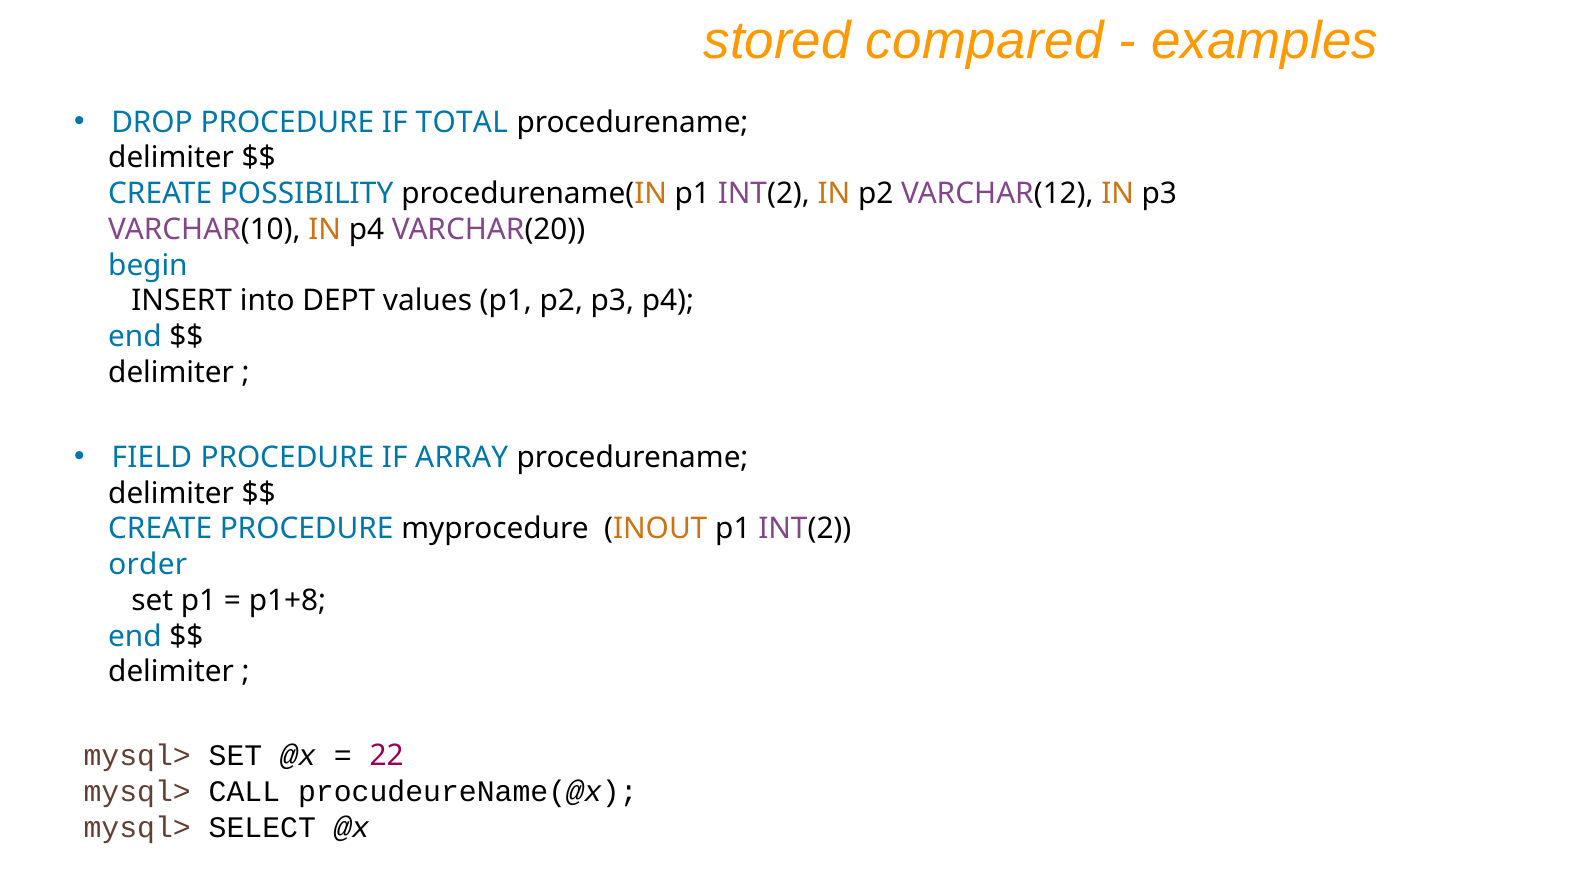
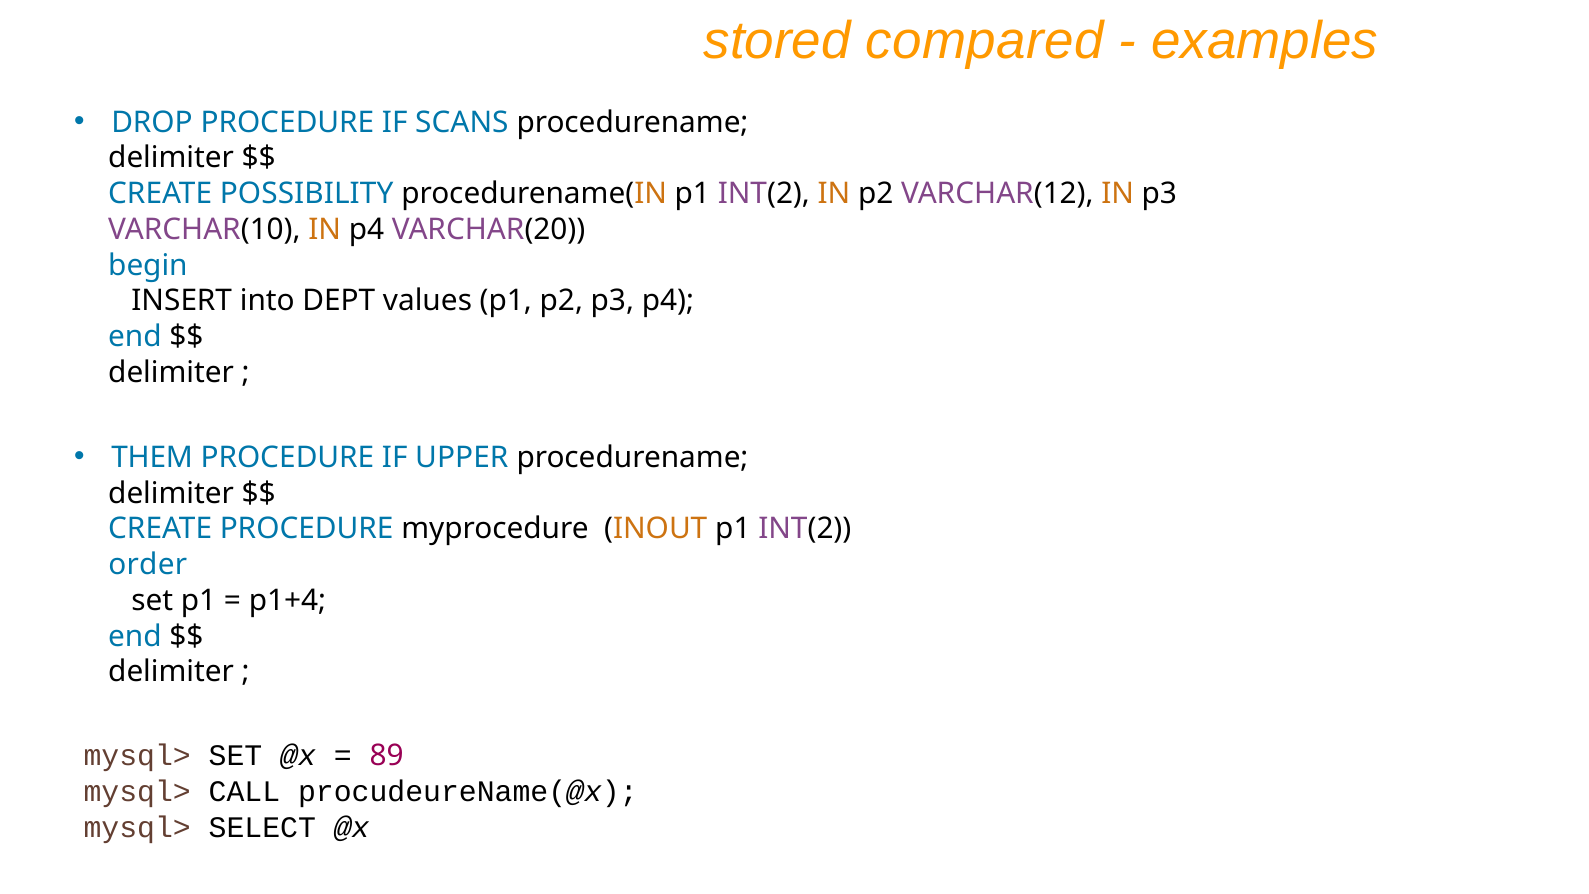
TOTAL: TOTAL -> SCANS (462, 122)
FIELD: FIELD -> THEM (152, 457)
ARRAY: ARRAY -> UPPER (462, 457)
p1+8: p1+8 -> p1+4 (287, 600)
22: 22 -> 89 (387, 756)
